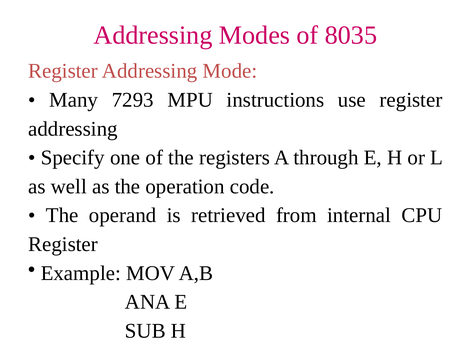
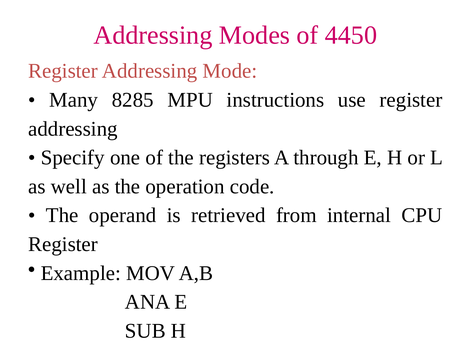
8035: 8035 -> 4450 (351, 35)
7293: 7293 -> 8285 (133, 100)
